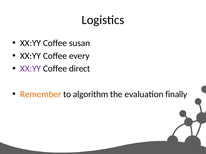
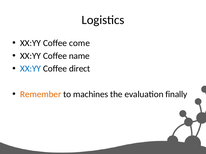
susan: susan -> come (79, 43)
every: every -> name (79, 56)
XX:YY colour: purple -> blue (31, 69)
algorithm: algorithm -> machines (91, 95)
